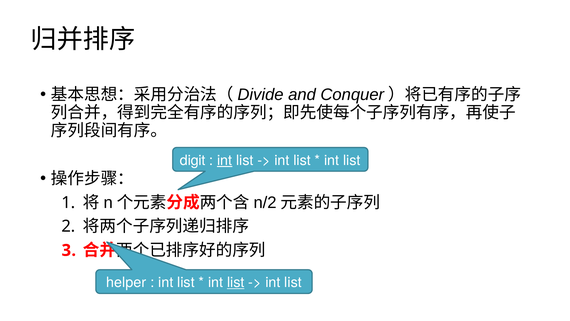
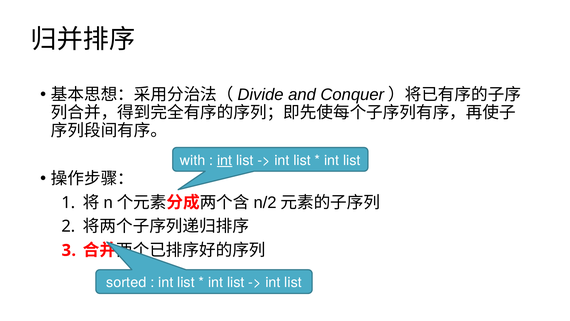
digit: digit -> with (193, 160)
helper: helper -> sorted (126, 282)
list underline: present -> none (236, 282)
